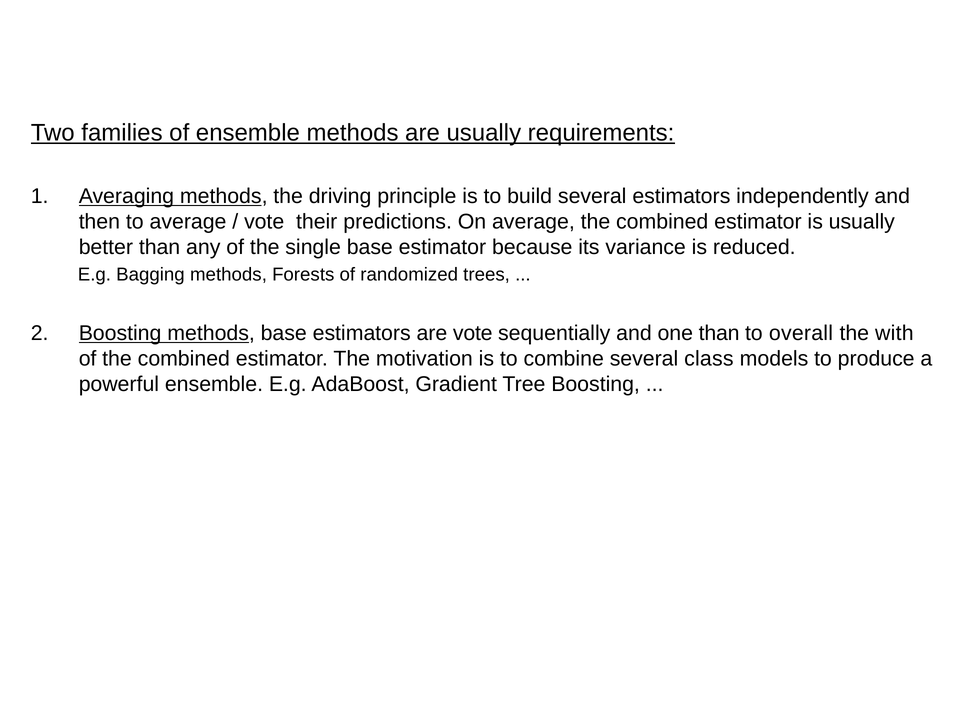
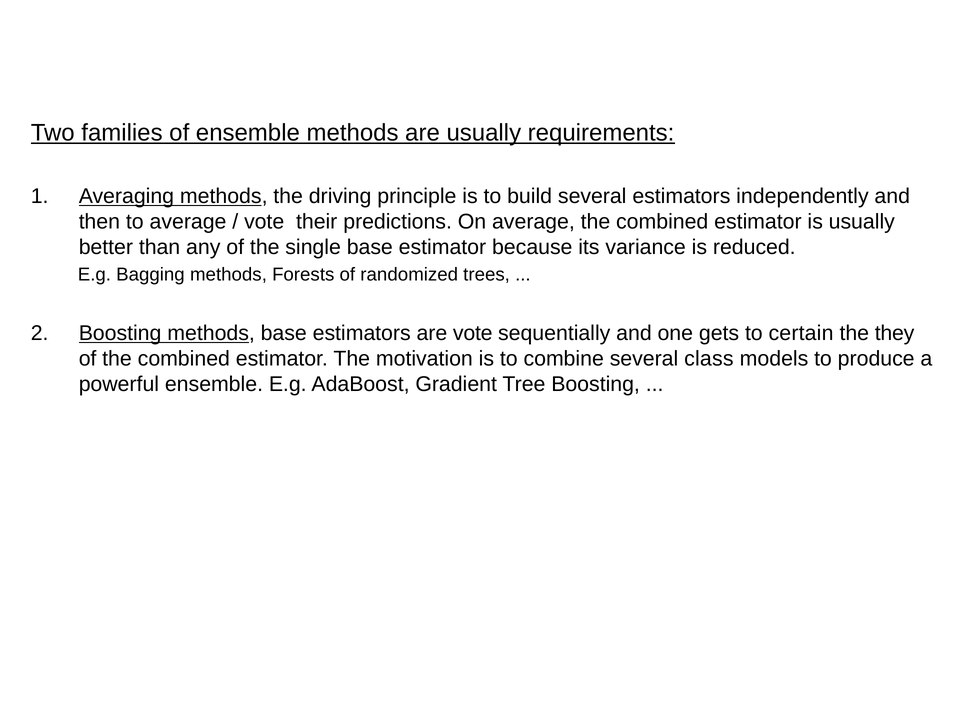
one than: than -> gets (719, 333)
overall: overall -> certain (801, 333)
with: with -> they (895, 333)
